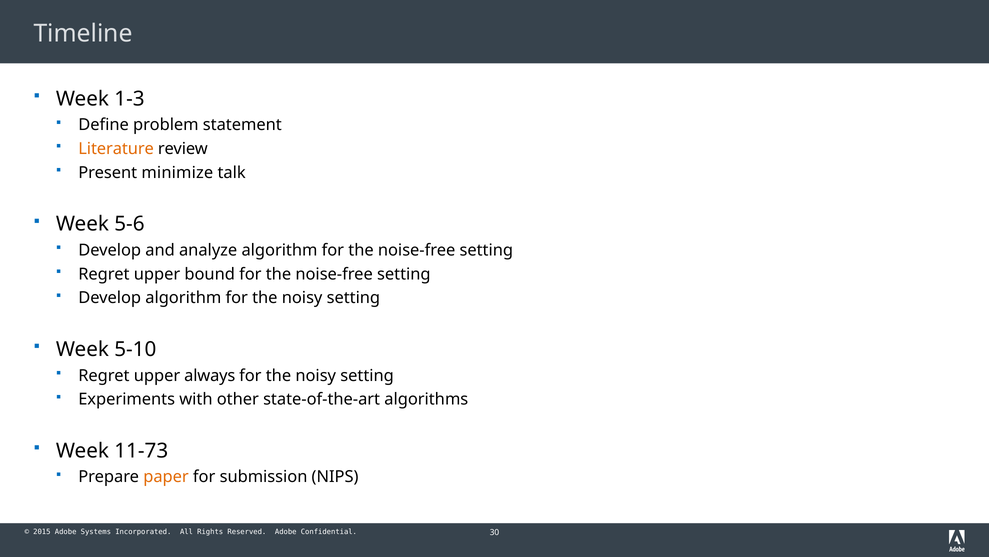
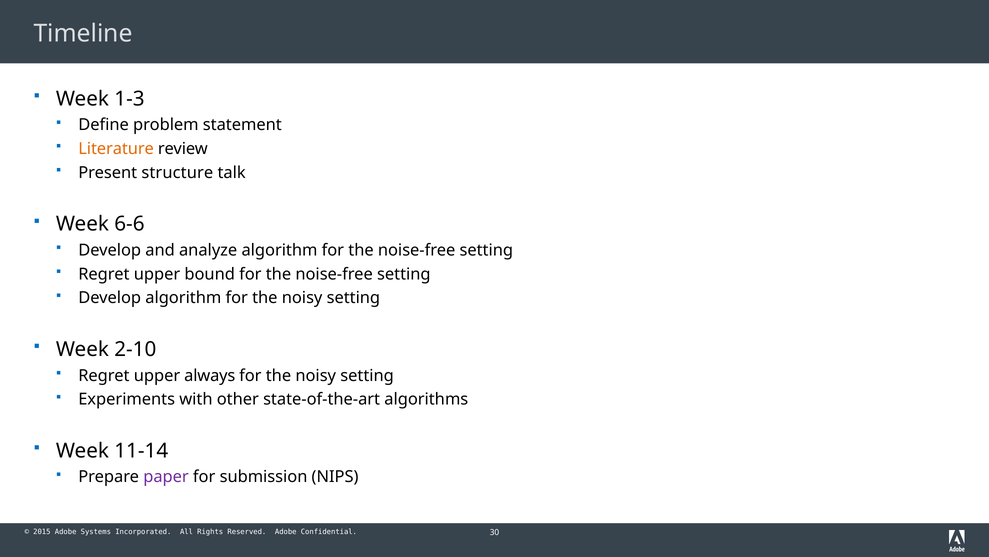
minimize: minimize -> structure (177, 172)
5-6: 5-6 -> 6-6 (129, 224)
5-10: 5-10 -> 2-10 (135, 349)
11-73: 11-73 -> 11-14 (141, 450)
paper colour: orange -> purple (166, 477)
